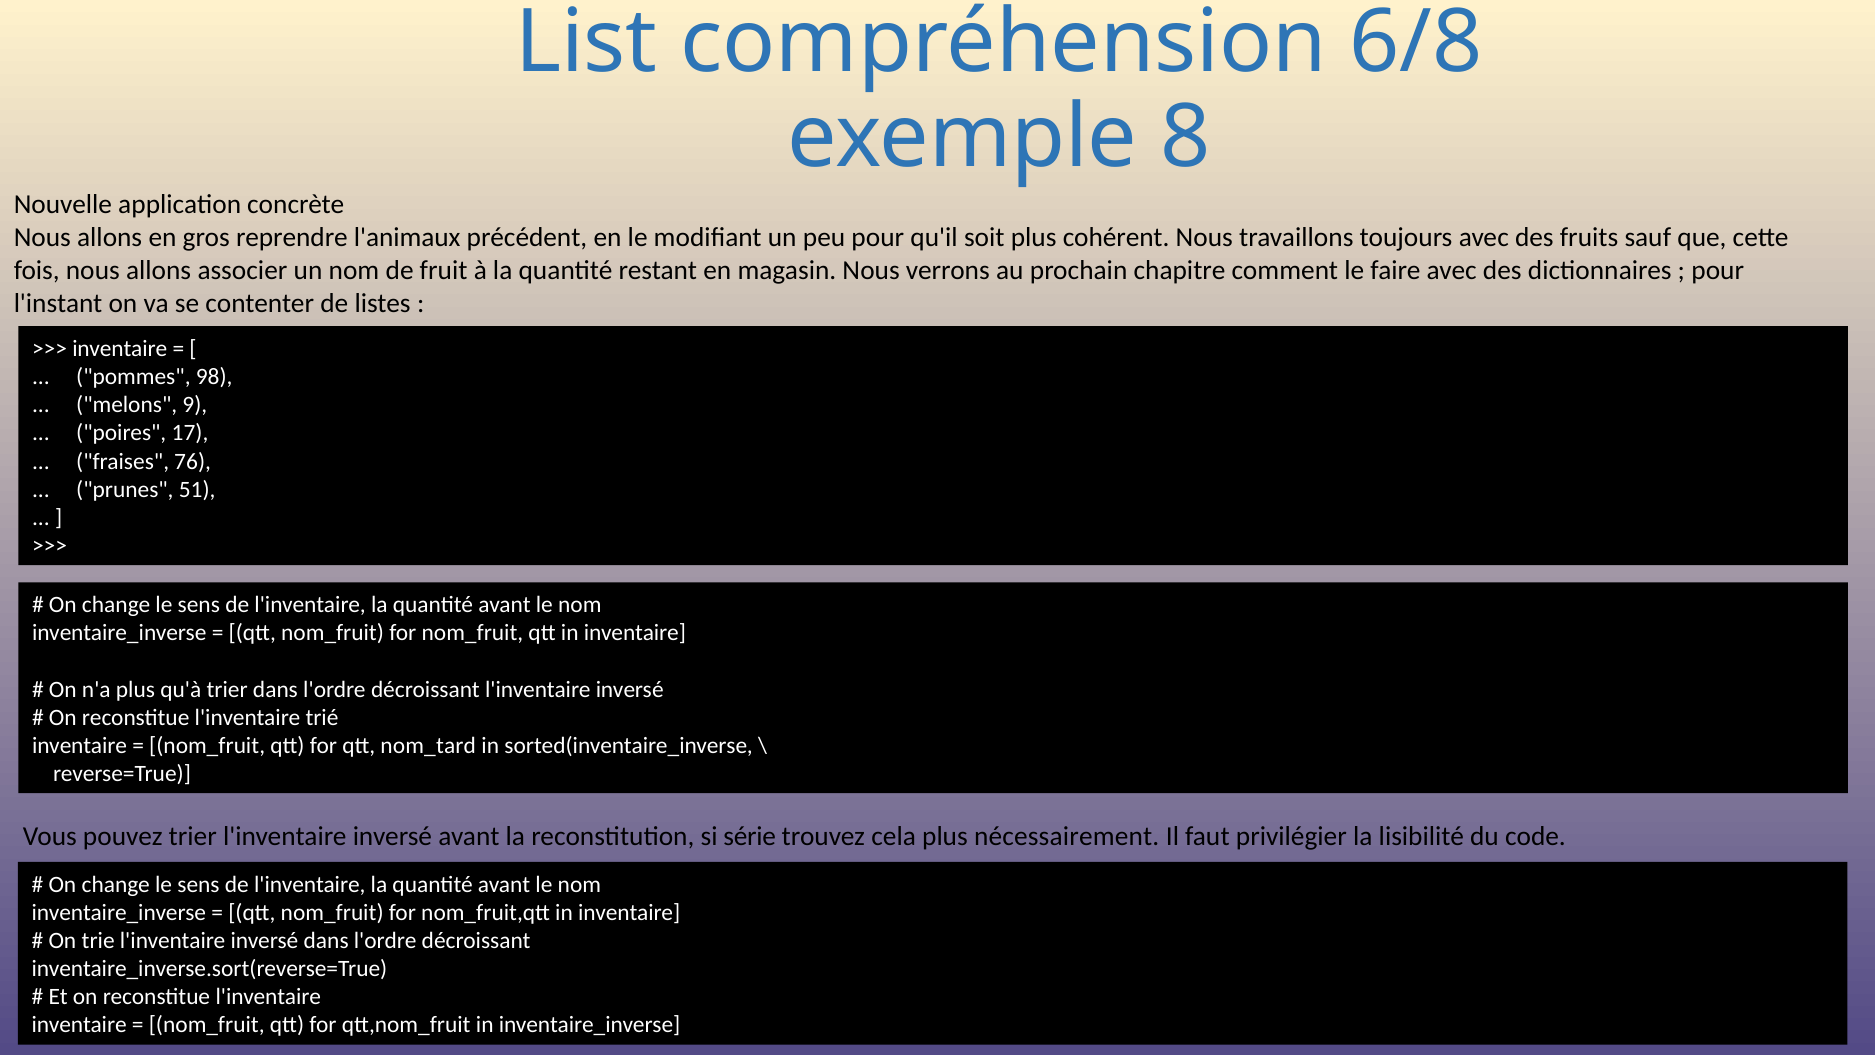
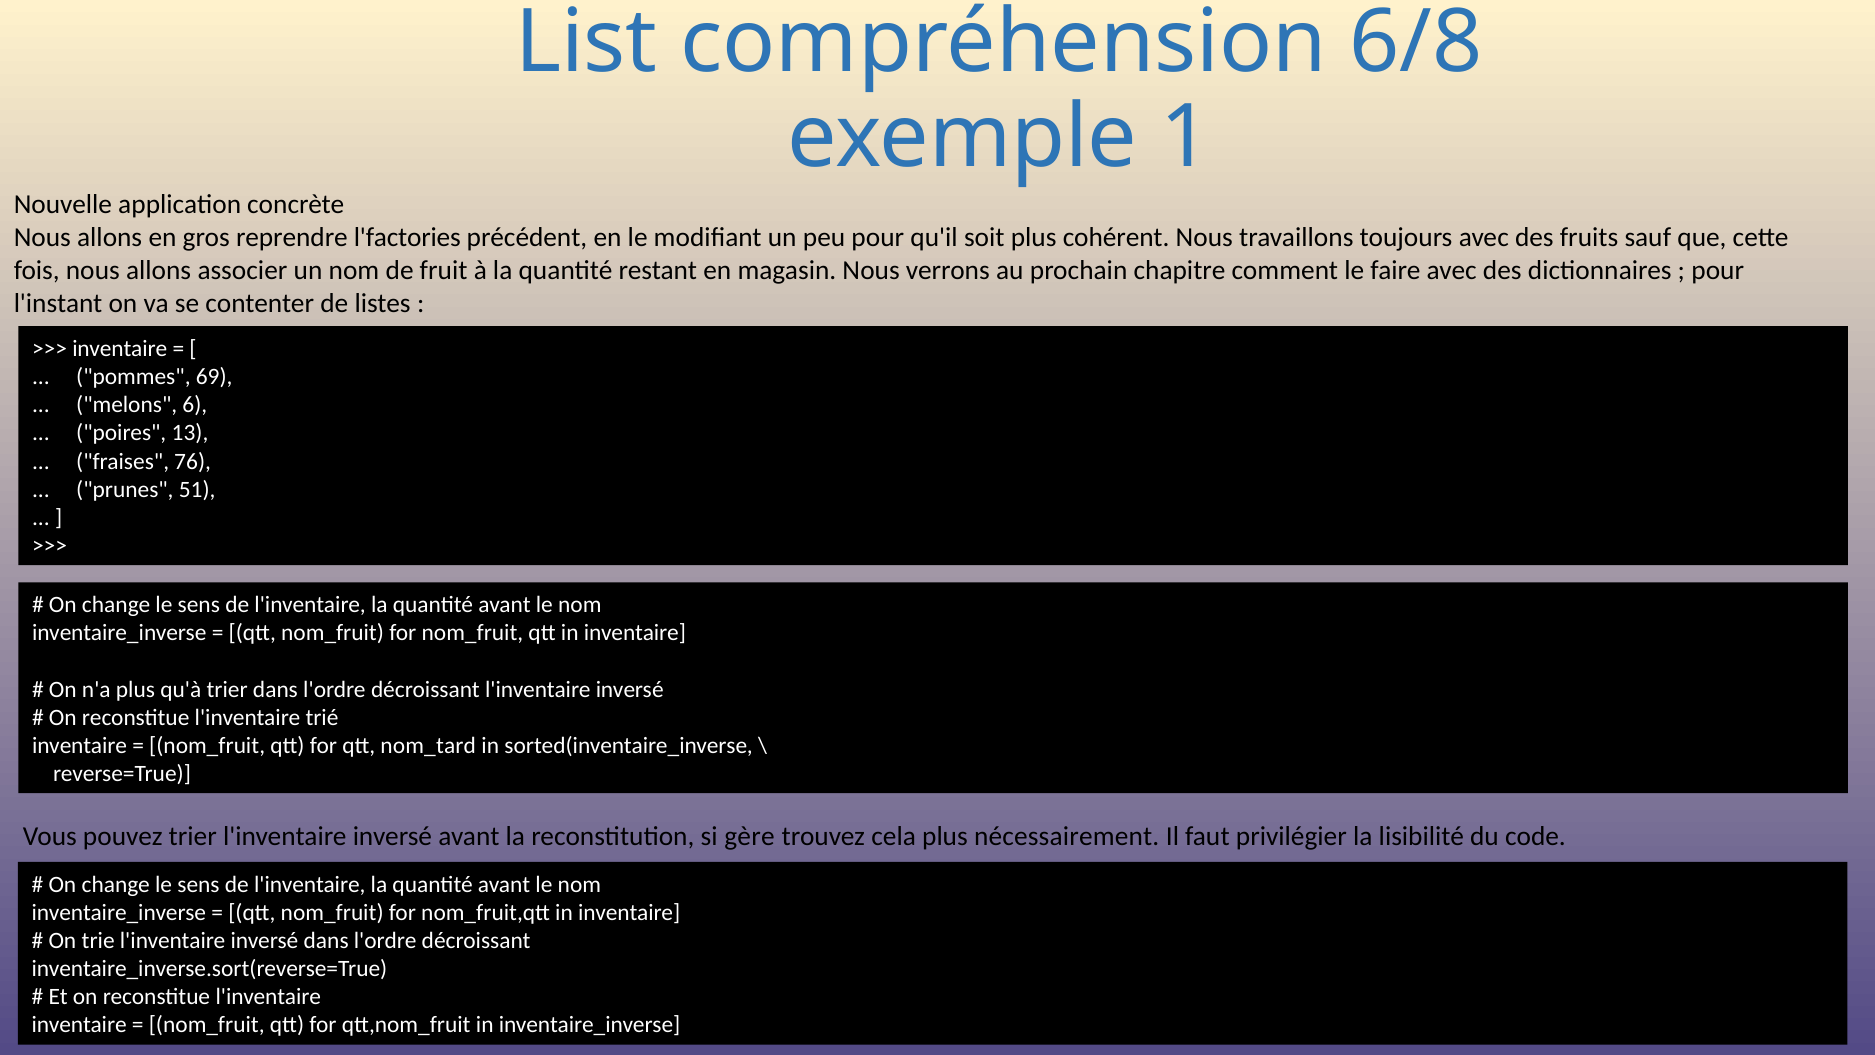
8: 8 -> 1 (1185, 137)
l'animaux: l'animaux -> l'factories (407, 237)
98: 98 -> 69 (214, 377)
9: 9 -> 6 (195, 405)
17: 17 -> 13 (190, 433)
série: série -> gère (749, 836)
